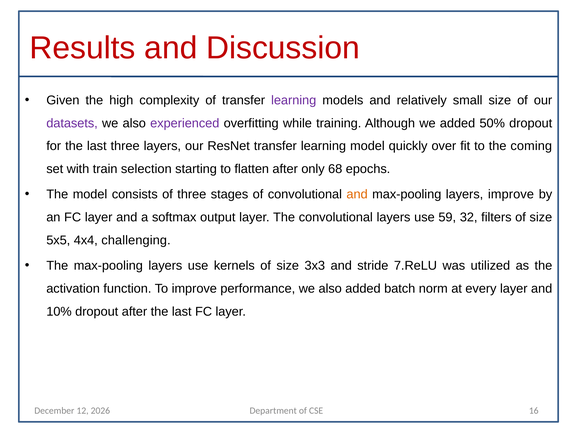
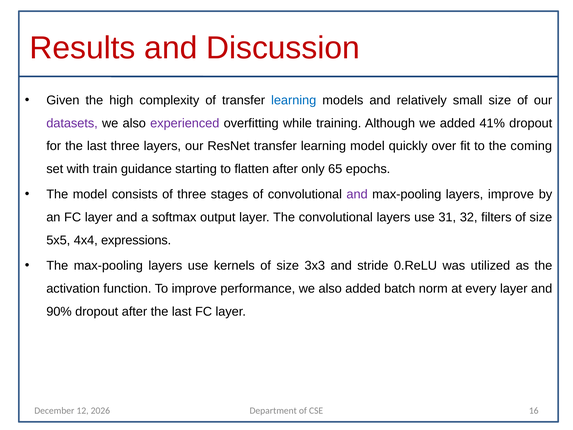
learning colour: purple -> blue (294, 100)
50%: 50% -> 41% (492, 123)
selection: selection -> guidance (146, 169)
68: 68 -> 65 (335, 169)
and colour: orange -> purple (357, 194)
59: 59 -> 31 (447, 217)
challenging: challenging -> expressions (136, 240)
7.ReLU: 7.ReLU -> 0.ReLU (415, 266)
10%: 10% -> 90% (59, 311)
